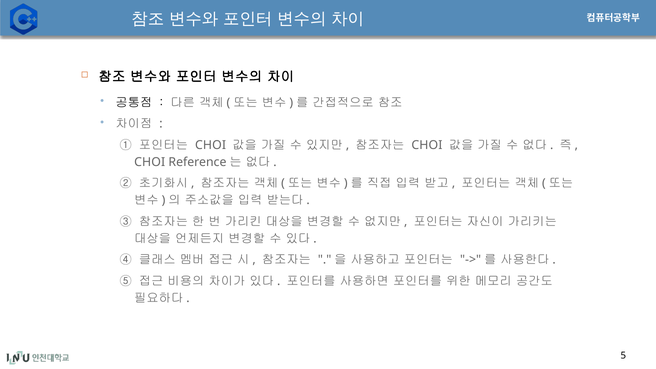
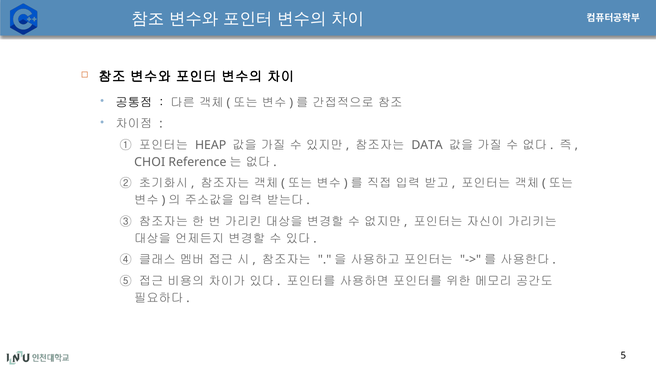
CHOI: CHOI -> HEAP (211, 145)
CHOI: CHOI -> DATA (427, 145)
